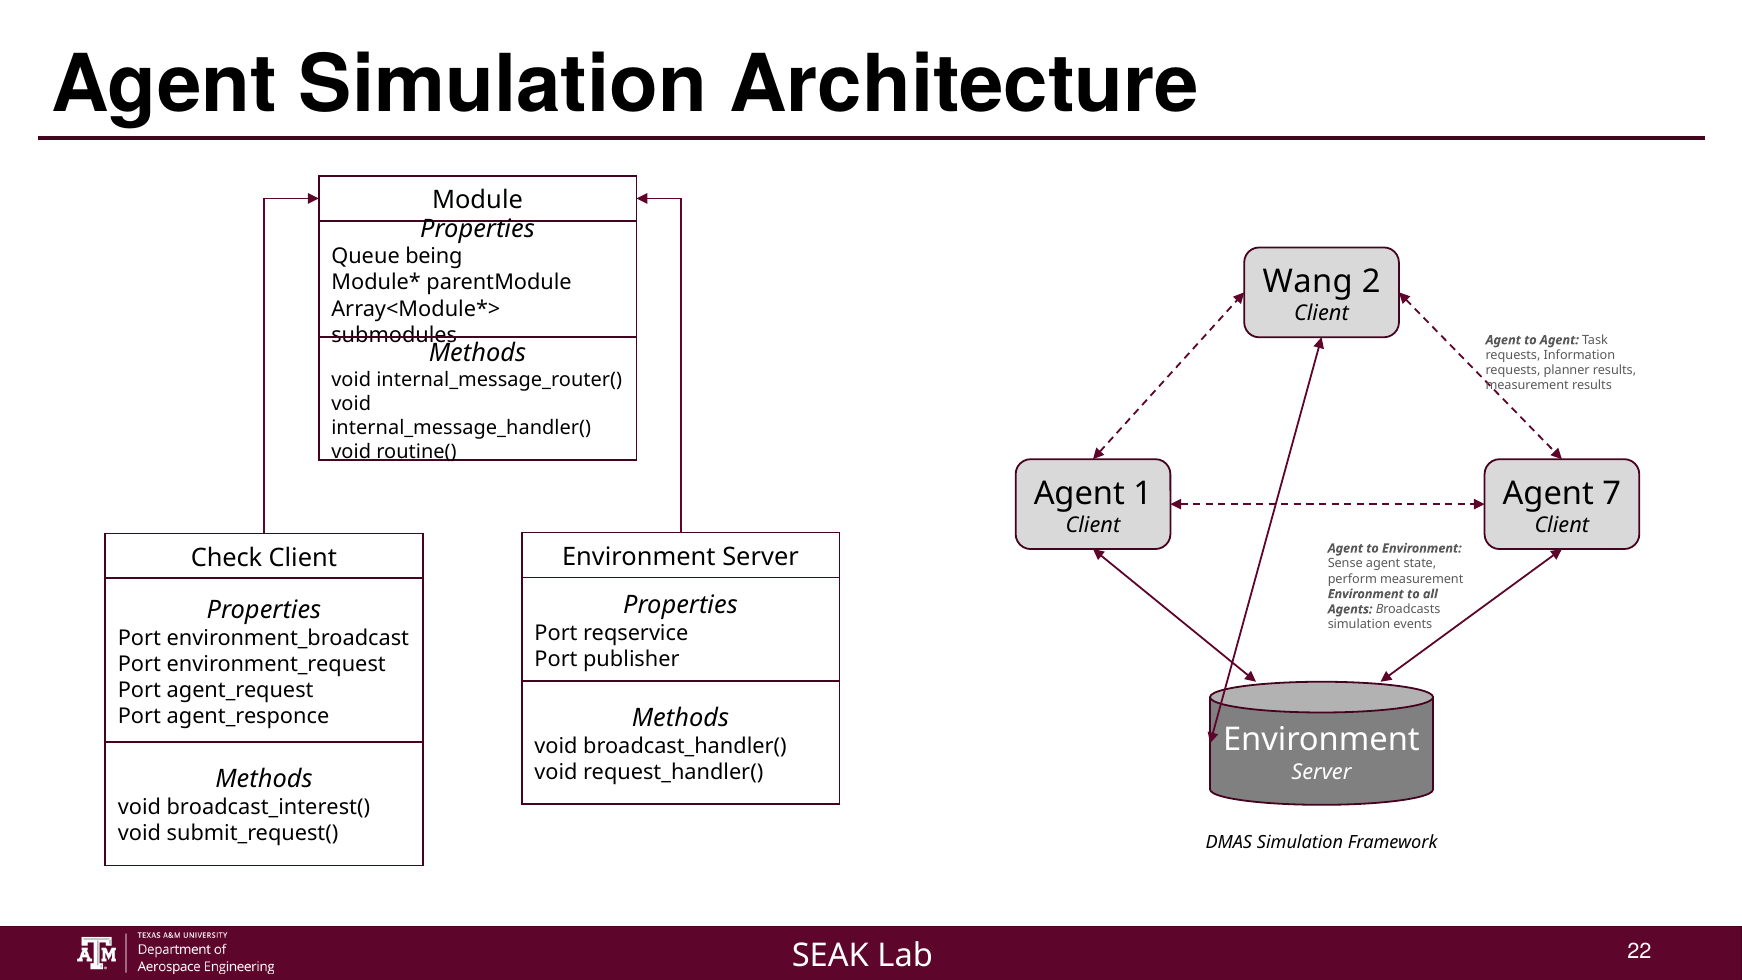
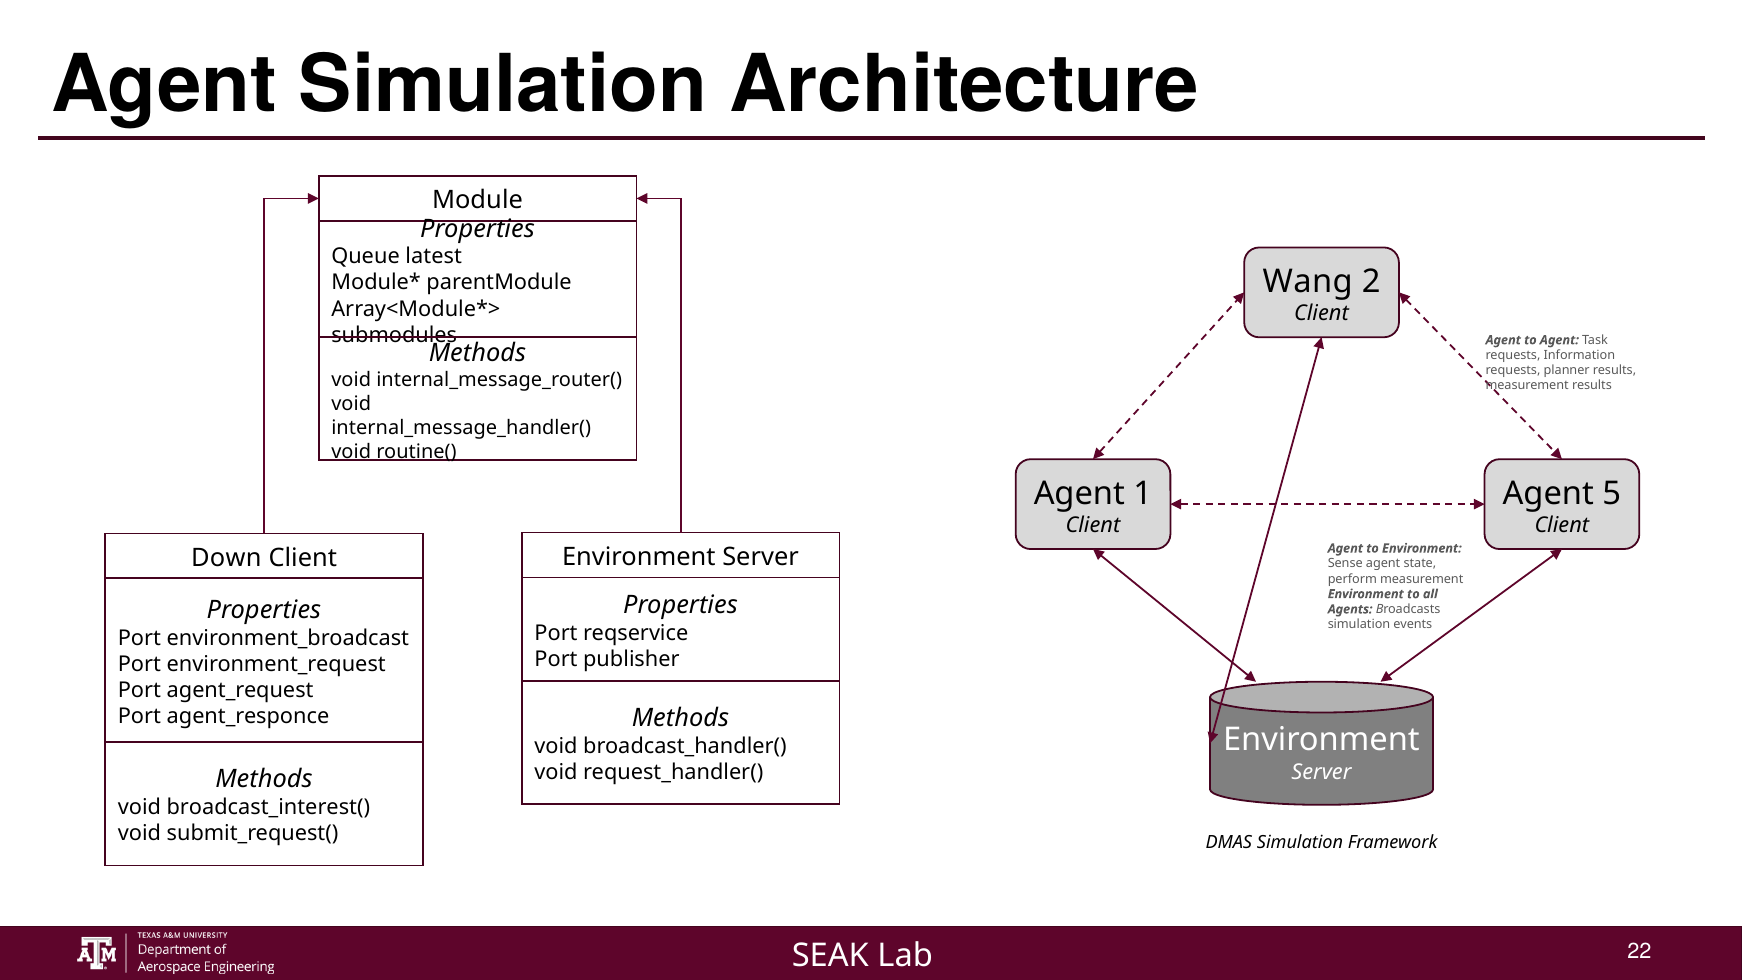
being: being -> latest (434, 257)
7: 7 -> 5 (1612, 493)
Check: Check -> Down (226, 558)
